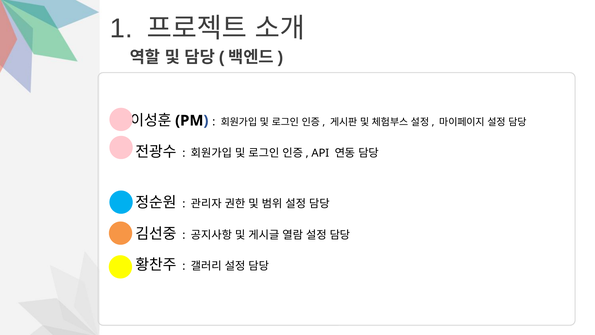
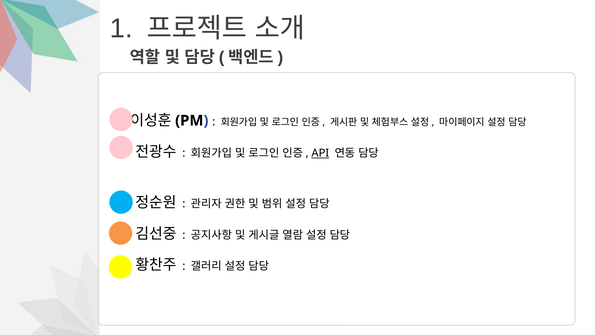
API underline: none -> present (320, 153)
